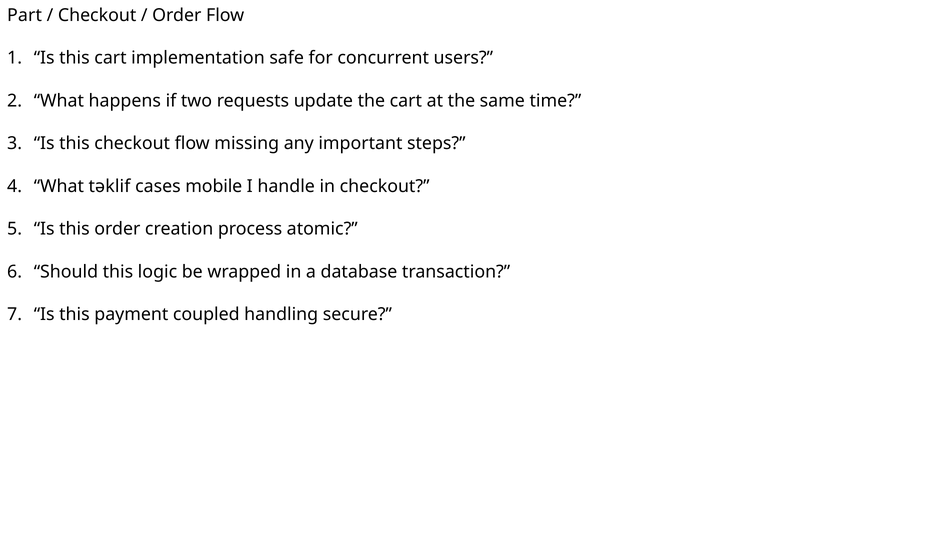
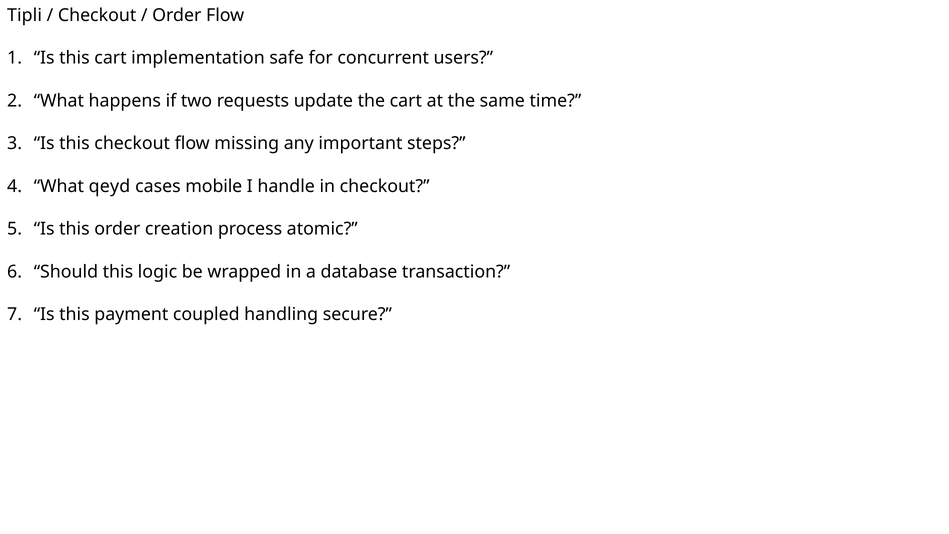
Part: Part -> Tipli (25, 15)
təklif: təklif -> qeyd (109, 186)
